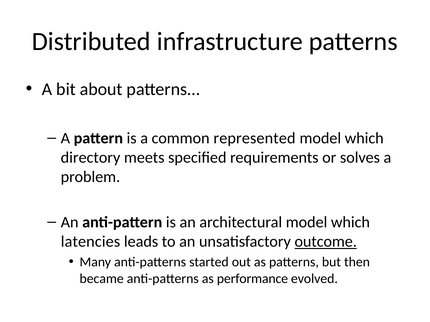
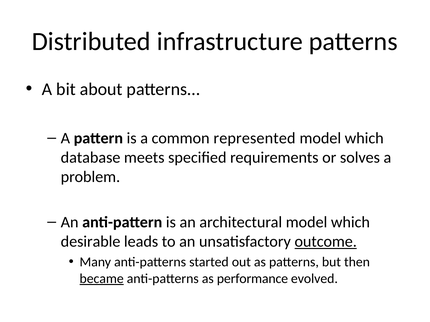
directory: directory -> database (91, 158)
latencies: latencies -> desirable (91, 242)
became underline: none -> present (102, 279)
